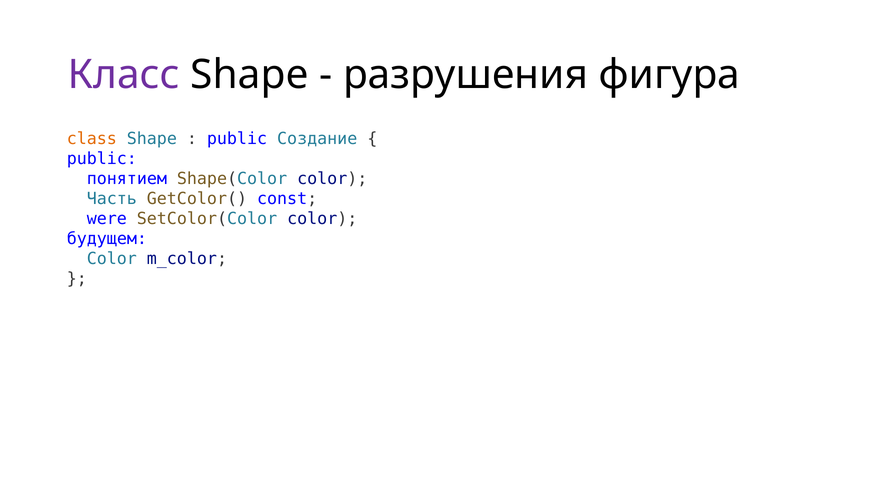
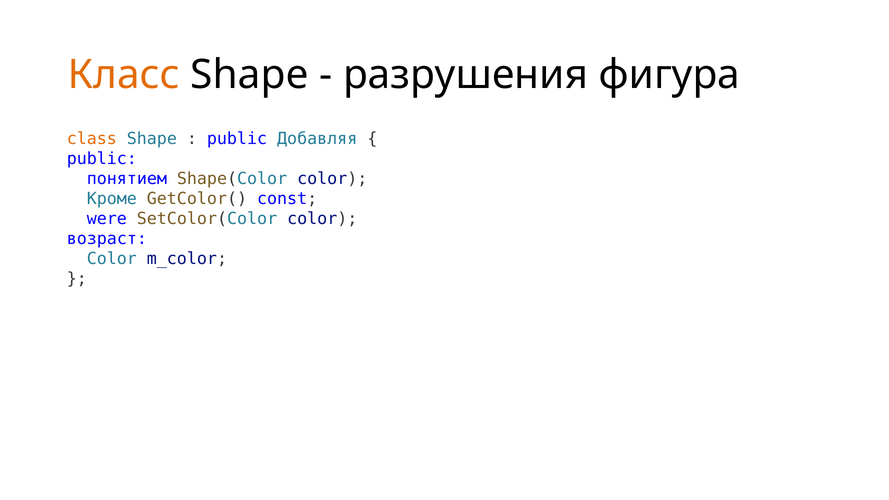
Класс colour: purple -> orange (124, 75)
Создание: Создание -> Добавляя (317, 139)
Часть: Часть -> Кроме (112, 199)
будущем: будущем -> возраст (107, 239)
